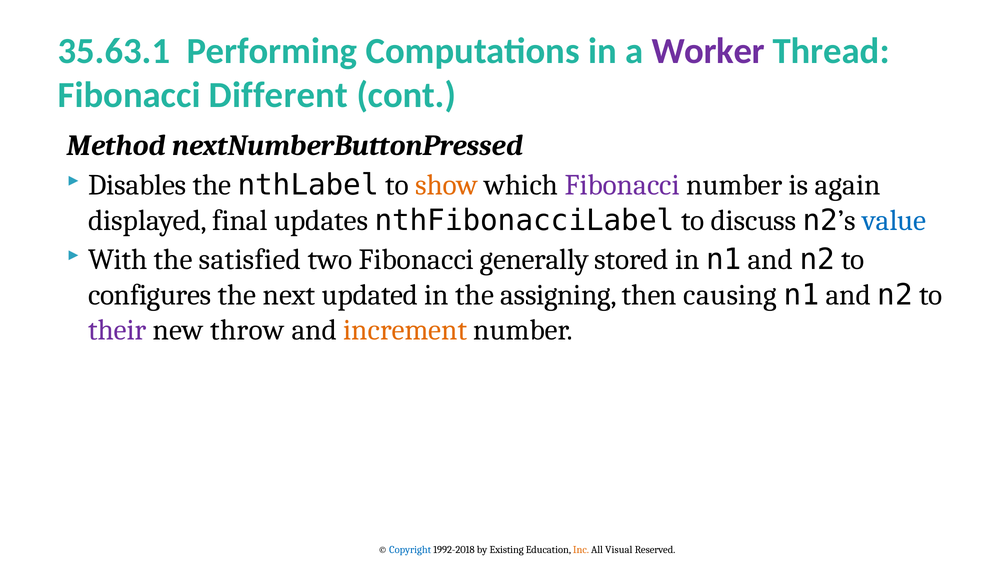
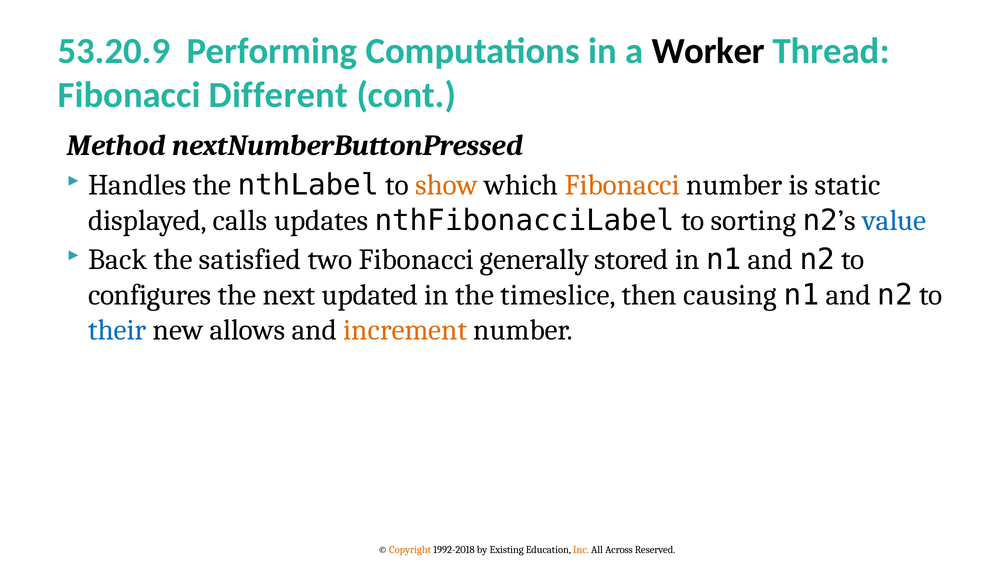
35.63.1: 35.63.1 -> 53.20.9 (114, 51)
Worker colour: purple -> black (708, 51)
Disables: Disables -> Handles (137, 185)
Fibonacci colour: purple -> orange (622, 185)
again: again -> static (848, 185)
final: final -> calls (240, 221)
discuss: discuss -> sorting (753, 221)
With: With -> Back (118, 260)
assigning: assigning -> timeslice (558, 295)
their colour: purple -> blue (117, 330)
throw: throw -> allows (248, 330)
Copyright colour: blue -> orange (410, 550)
Visual: Visual -> Across (619, 550)
